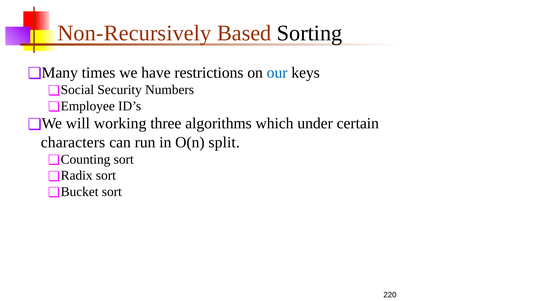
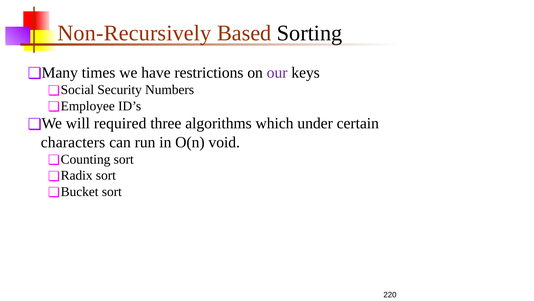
our colour: blue -> purple (277, 73)
working: working -> required (120, 123)
split: split -> void (224, 142)
